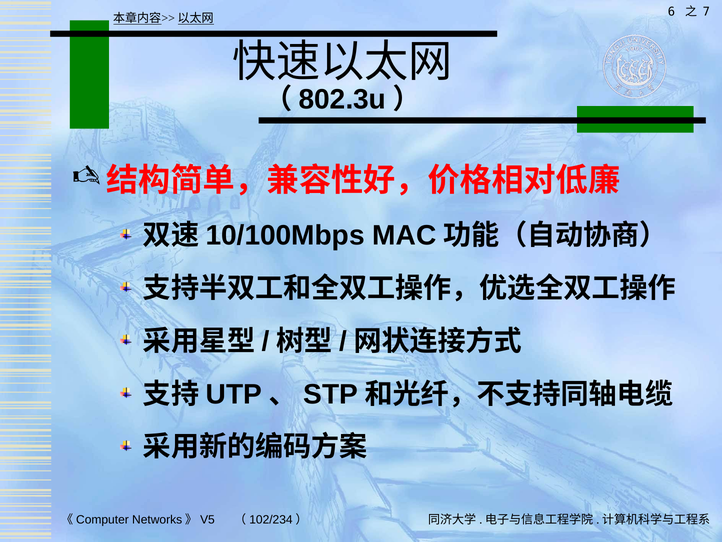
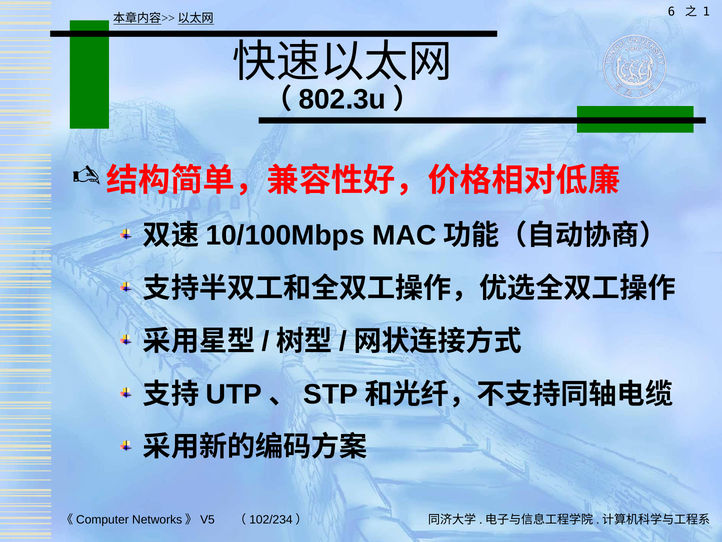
7: 7 -> 1 (706, 12)
